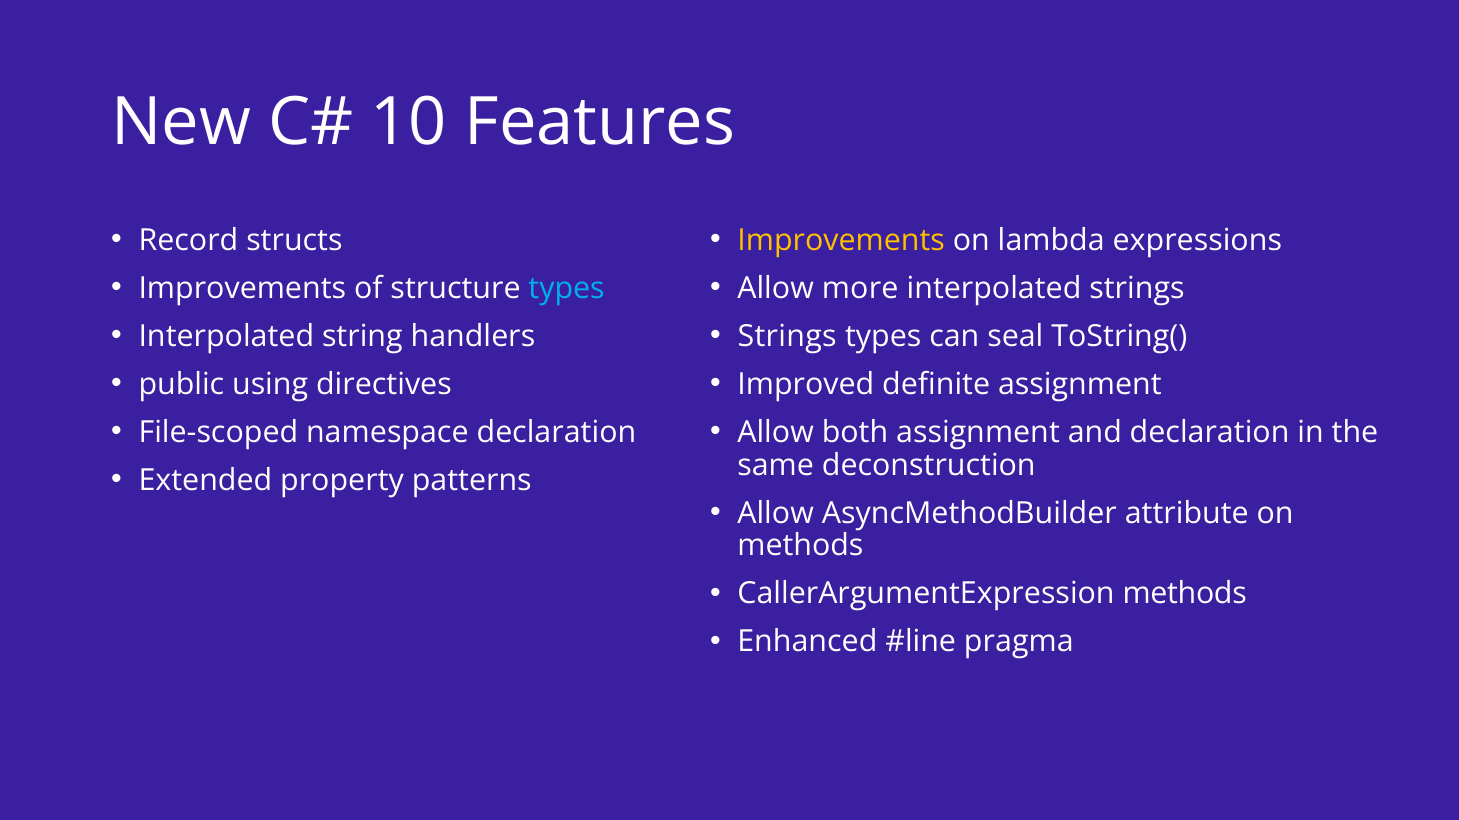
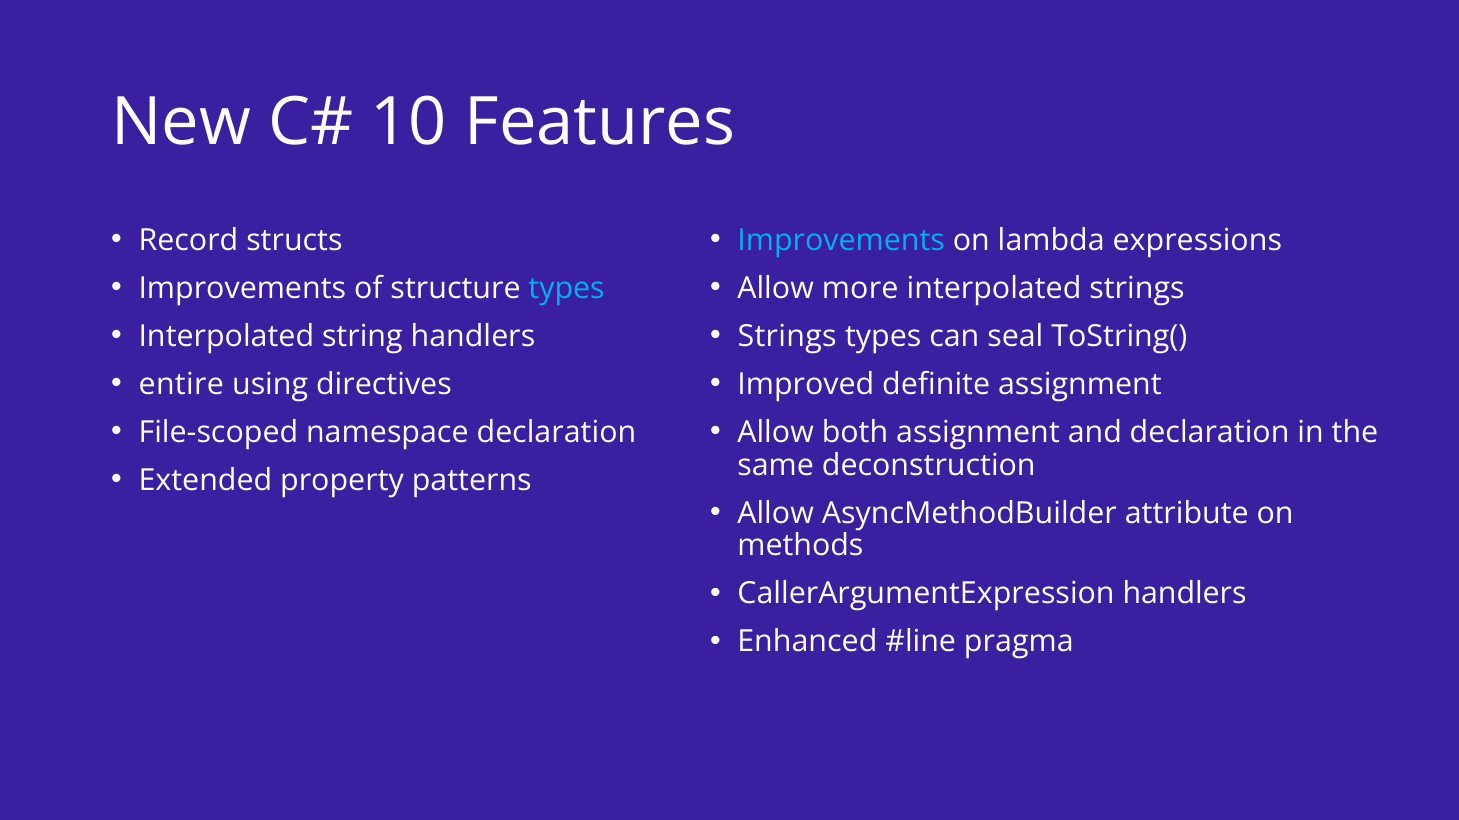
Improvements colour: yellow -> light blue (841, 240)
public: public -> entire (181, 384)
CallerArgumentExpression methods: methods -> handlers (1185, 594)
